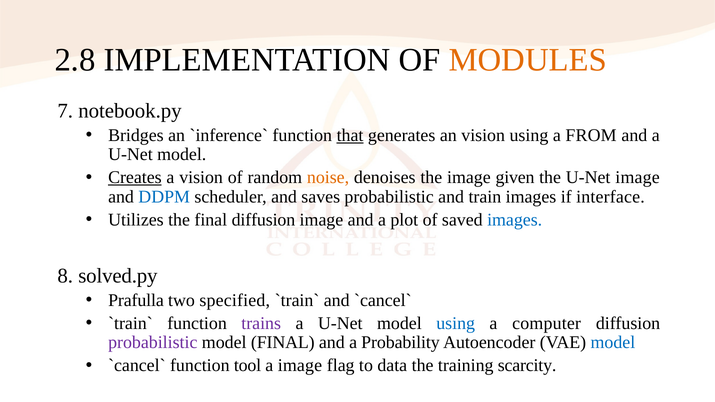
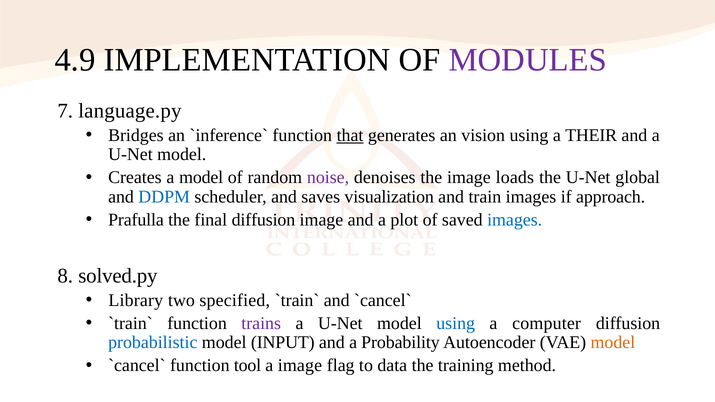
2.8: 2.8 -> 4.9 (75, 60)
MODULES colour: orange -> purple (528, 60)
notebook.py: notebook.py -> language.py (130, 111)
FROM: FROM -> THEIR (591, 135)
Creates underline: present -> none (135, 177)
a vision: vision -> model (201, 177)
noise colour: orange -> purple (328, 177)
given: given -> loads (515, 177)
U-Net image: image -> global (638, 177)
saves probabilistic: probabilistic -> visualization (389, 197)
interface: interface -> approach (611, 197)
Utilizes: Utilizes -> Prafulla (136, 220)
Prafulla: Prafulla -> Library (136, 300)
probabilistic colour: purple -> blue (153, 343)
model FINAL: FINAL -> INPUT (283, 343)
model colour: blue -> orange (613, 343)
scarcity: scarcity -> method (527, 366)
